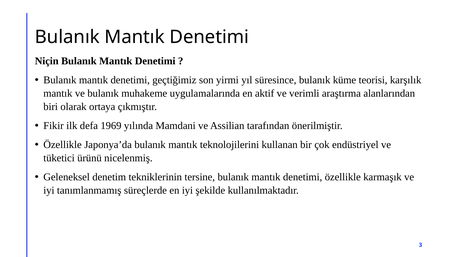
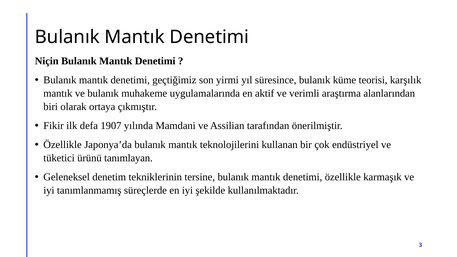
1969: 1969 -> 1907 (111, 126)
nicelenmiş: nicelenmiş -> tanımlayan (128, 158)
